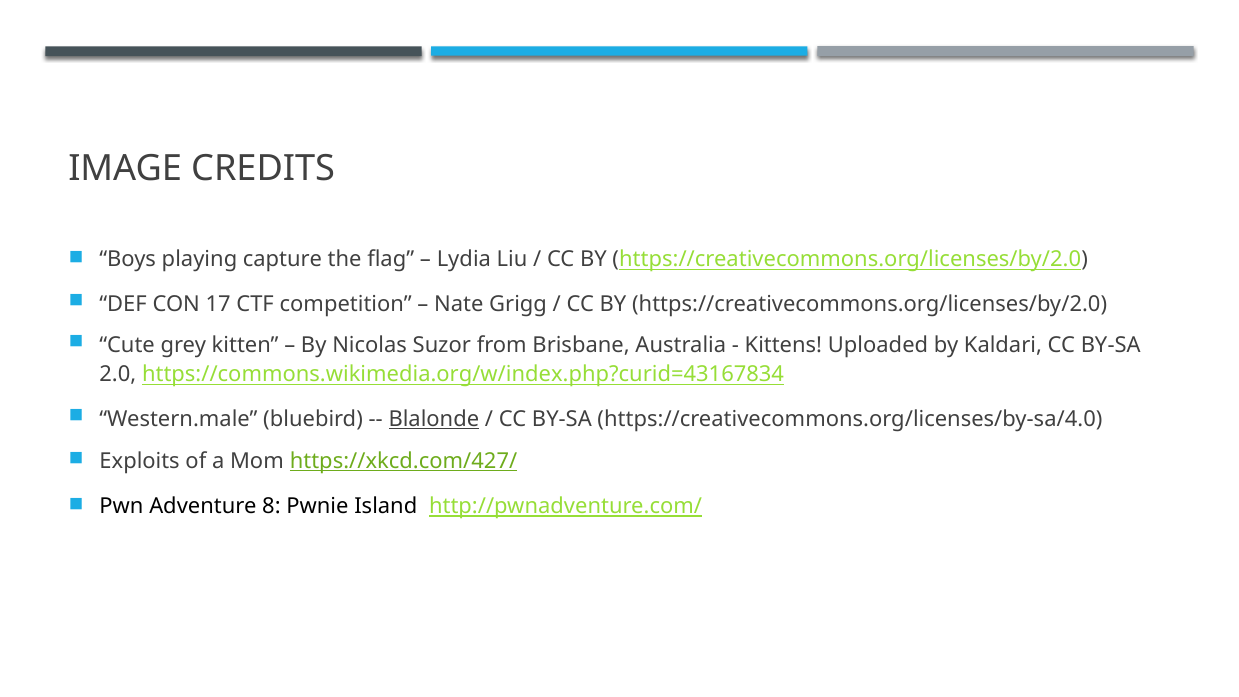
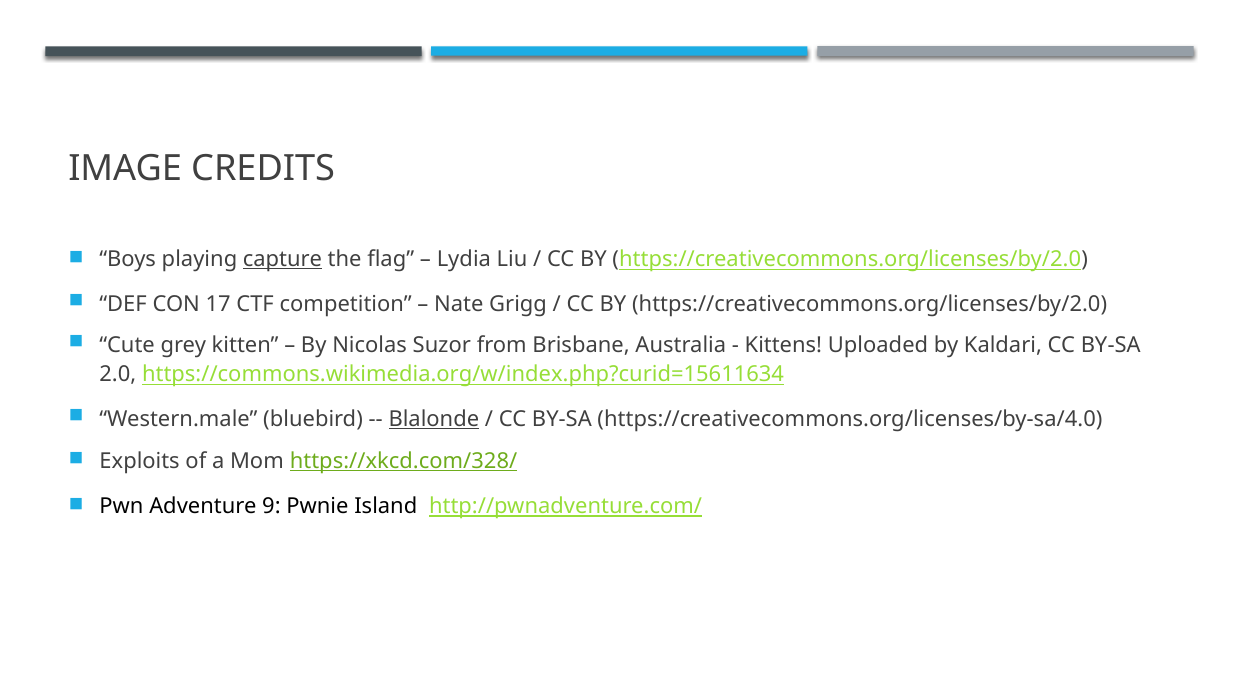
capture underline: none -> present (282, 259)
https://commons.wikimedia.org/w/index.php?curid=43167834: https://commons.wikimedia.org/w/index.php?curid=43167834 -> https://commons.wikimedia.org/w/index.php?curid=15611634 (463, 374)
https://xkcd.com/427/: https://xkcd.com/427/ -> https://xkcd.com/328/ (404, 461)
8: 8 -> 9 (271, 506)
